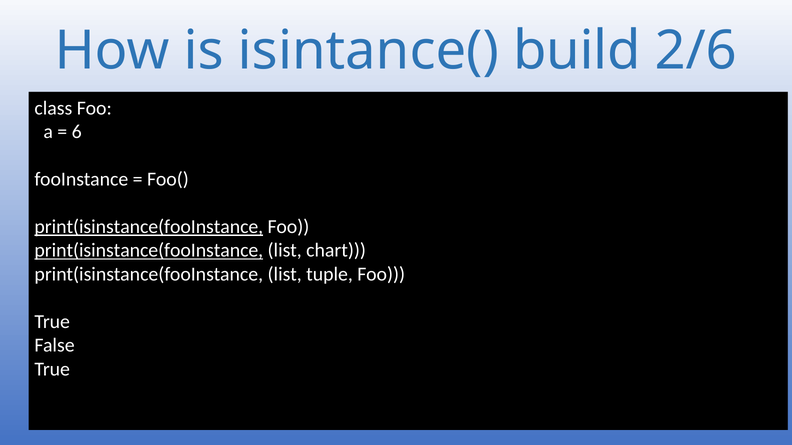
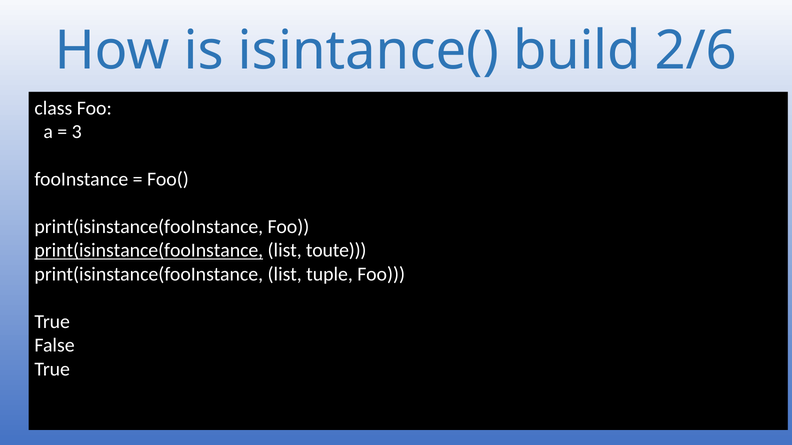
6: 6 -> 3 (77, 132)
print(isinstance(fooInstance underline: present -> none (149, 227)
chart: chart -> toute (336, 251)
